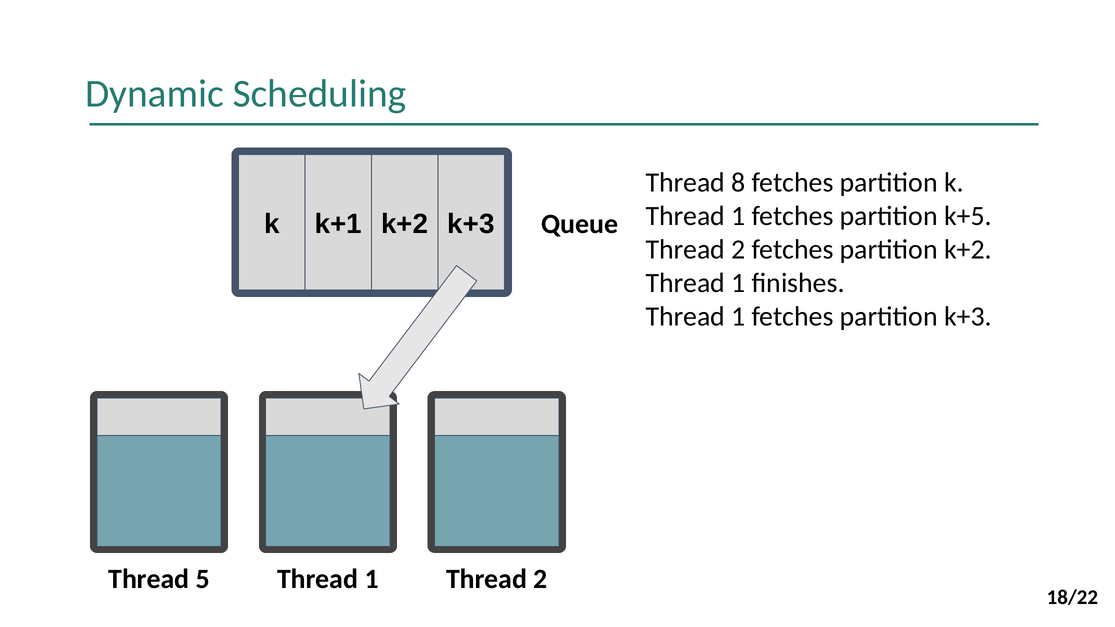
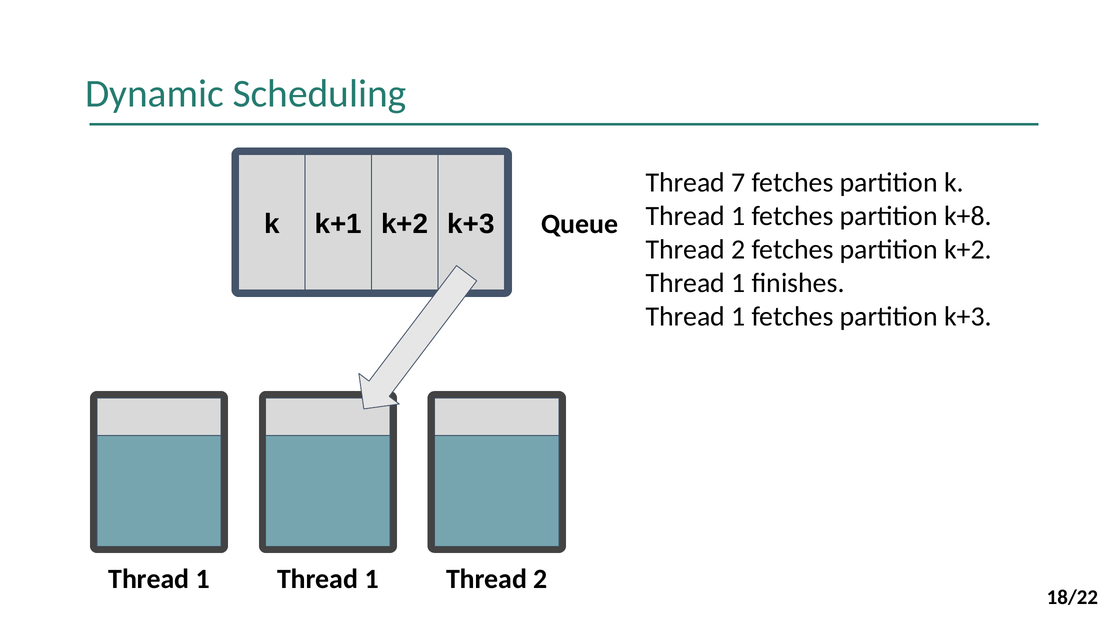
8: 8 -> 7 (738, 183)
k+5: k+5 -> k+8 (968, 216)
5: 5 -> 1 (203, 579)
